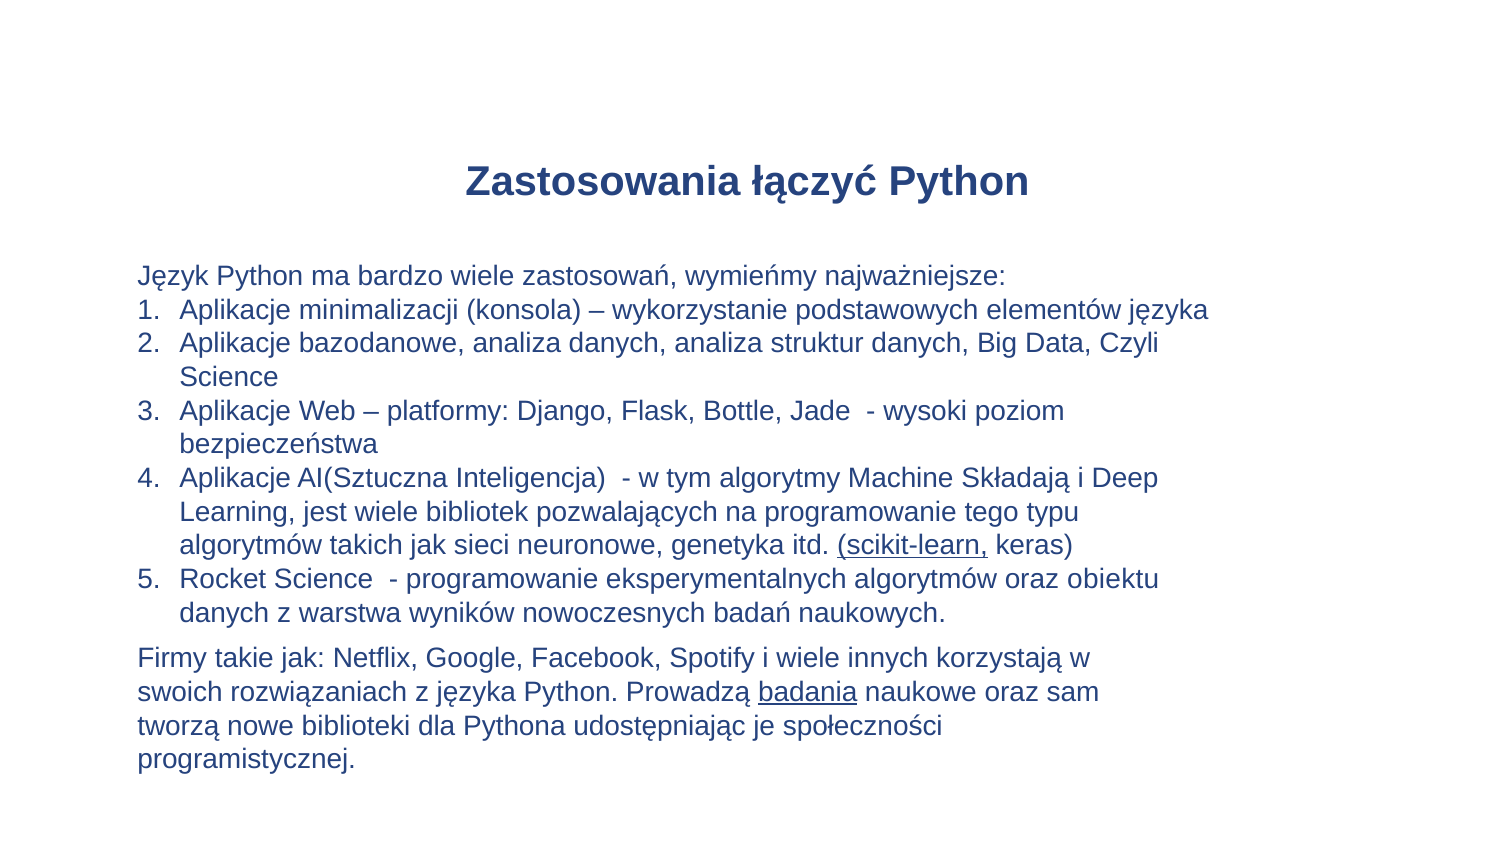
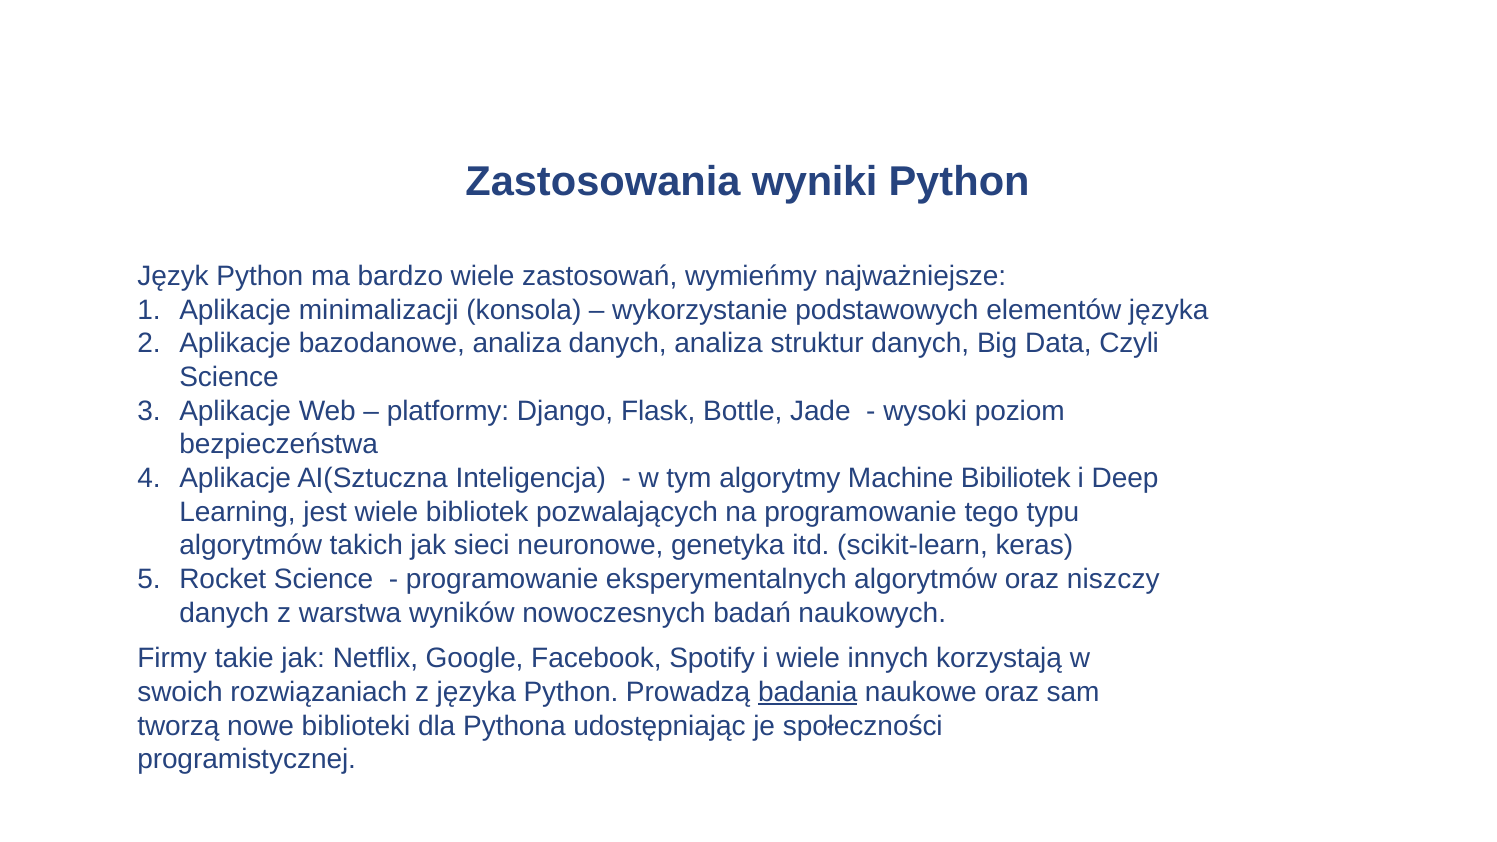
łączyć: łączyć -> wyniki (815, 181)
Składają: Składają -> Bibiliotek (1016, 478)
scikit-learn underline: present -> none (913, 546)
obiektu: obiektu -> niszczy (1113, 579)
